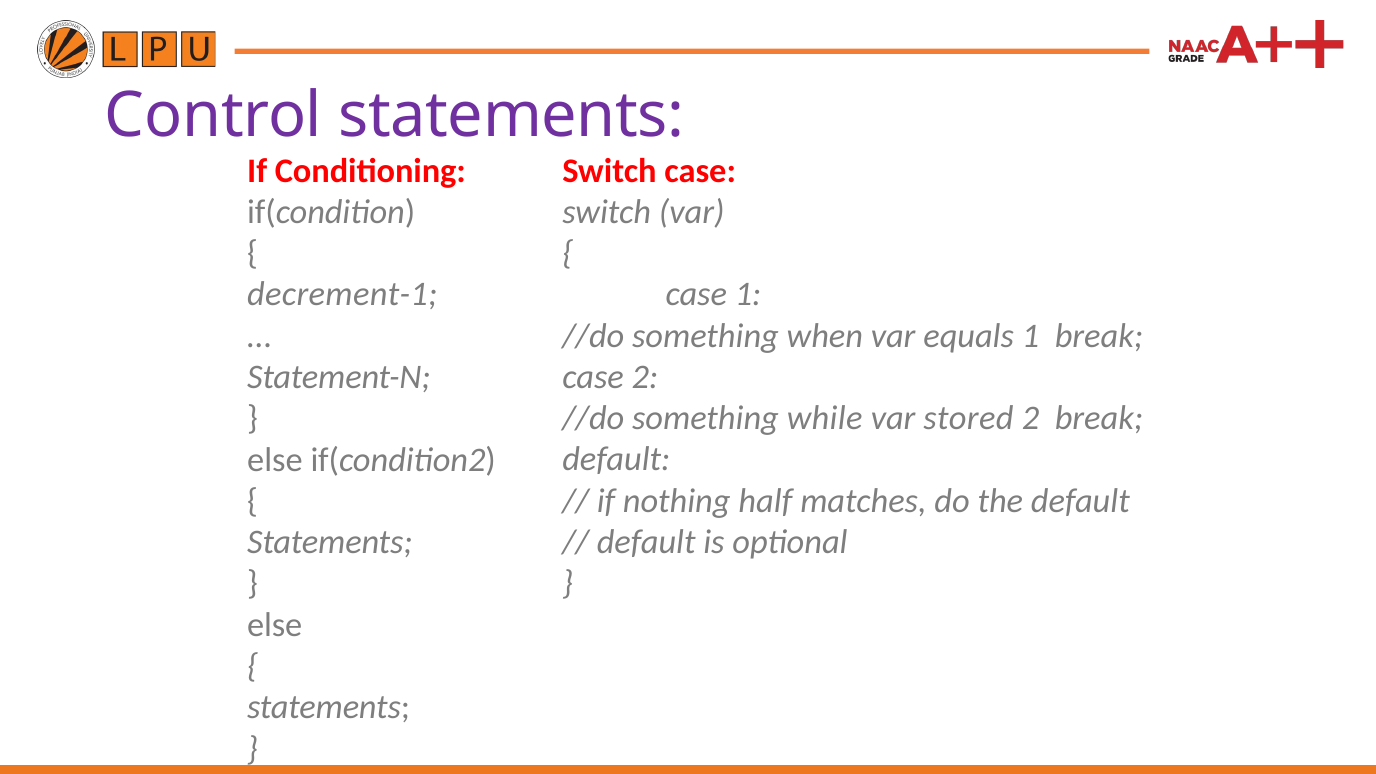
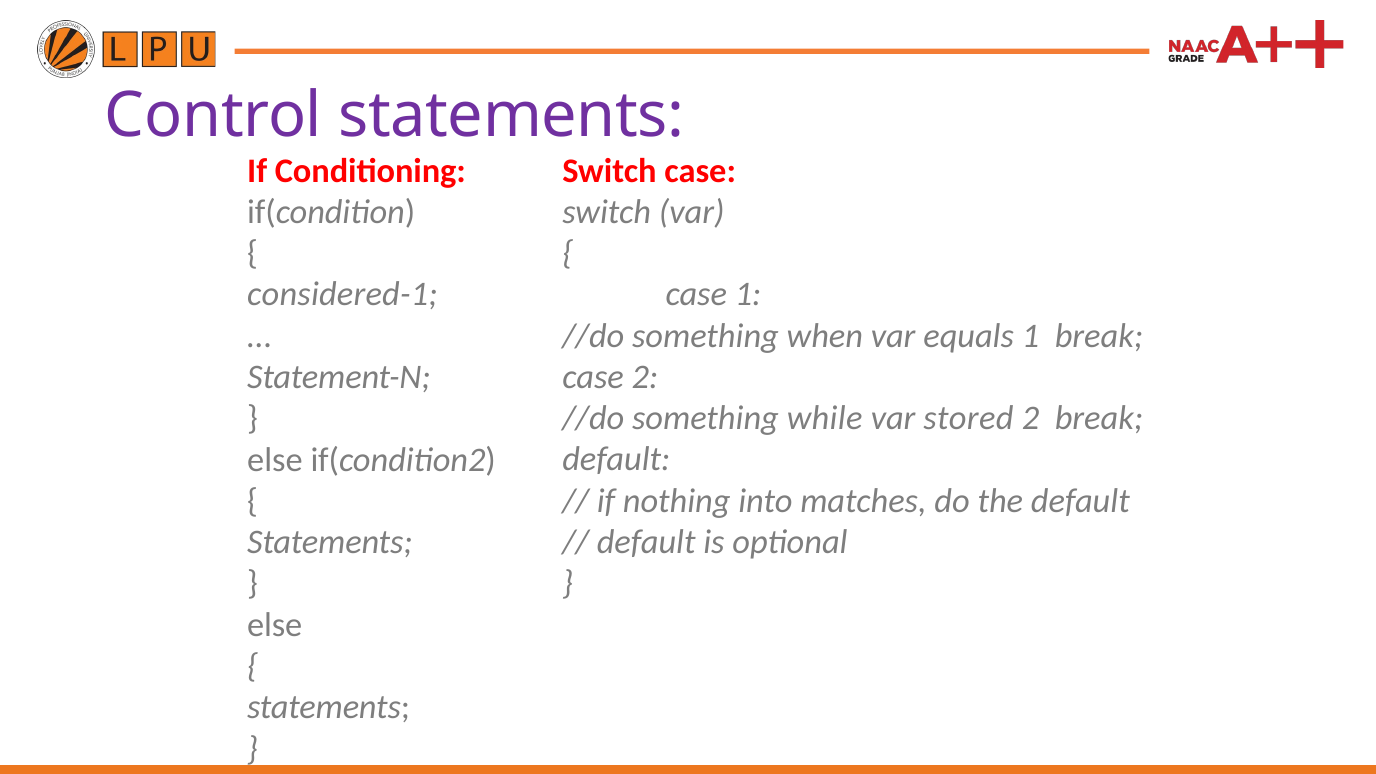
decrement-1: decrement-1 -> considered-1 (342, 295)
half: half -> into (765, 501)
